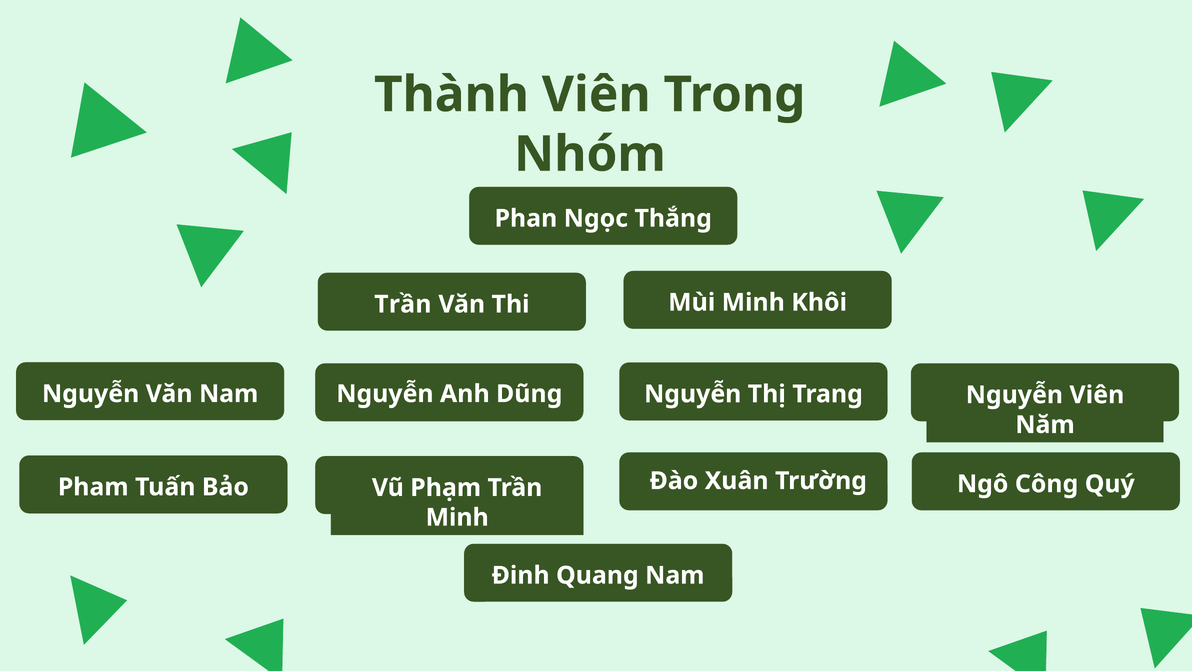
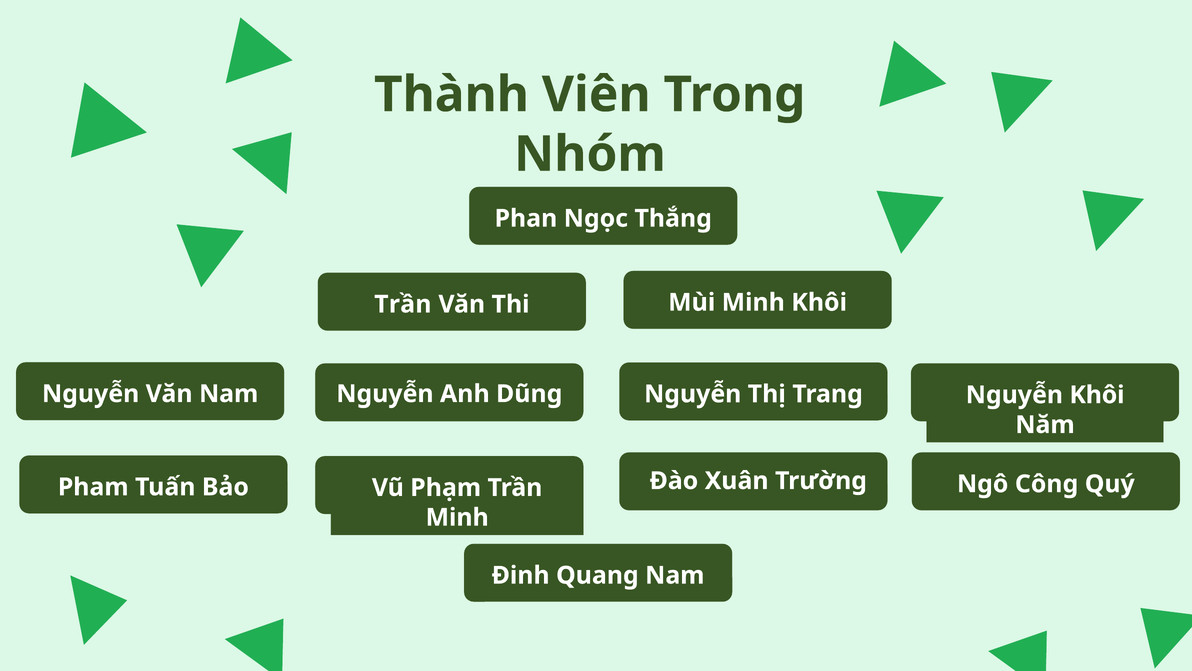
Nguyễn Viên: Viên -> Khôi (1097, 395)
